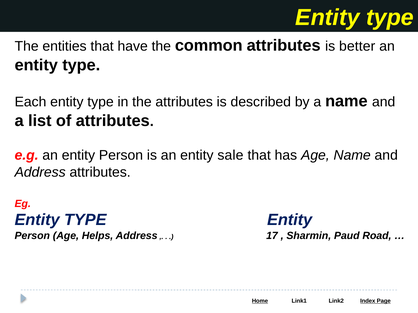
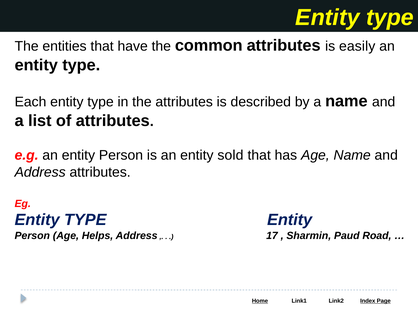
better: better -> easily (357, 46)
sale: sale -> sold (230, 156)
